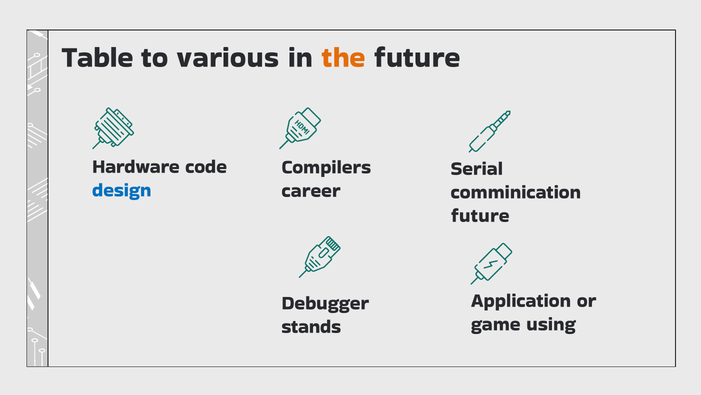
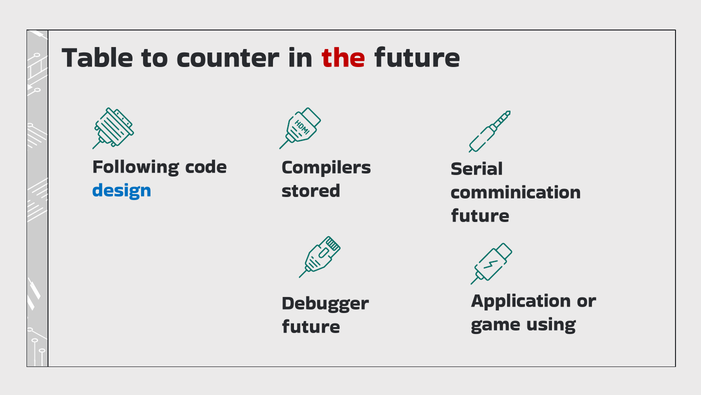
various: various -> counter (228, 58)
the colour: orange -> red (344, 58)
Hardware: Hardware -> Following (136, 167)
career: career -> stored (311, 190)
stands: stands -> future (311, 326)
